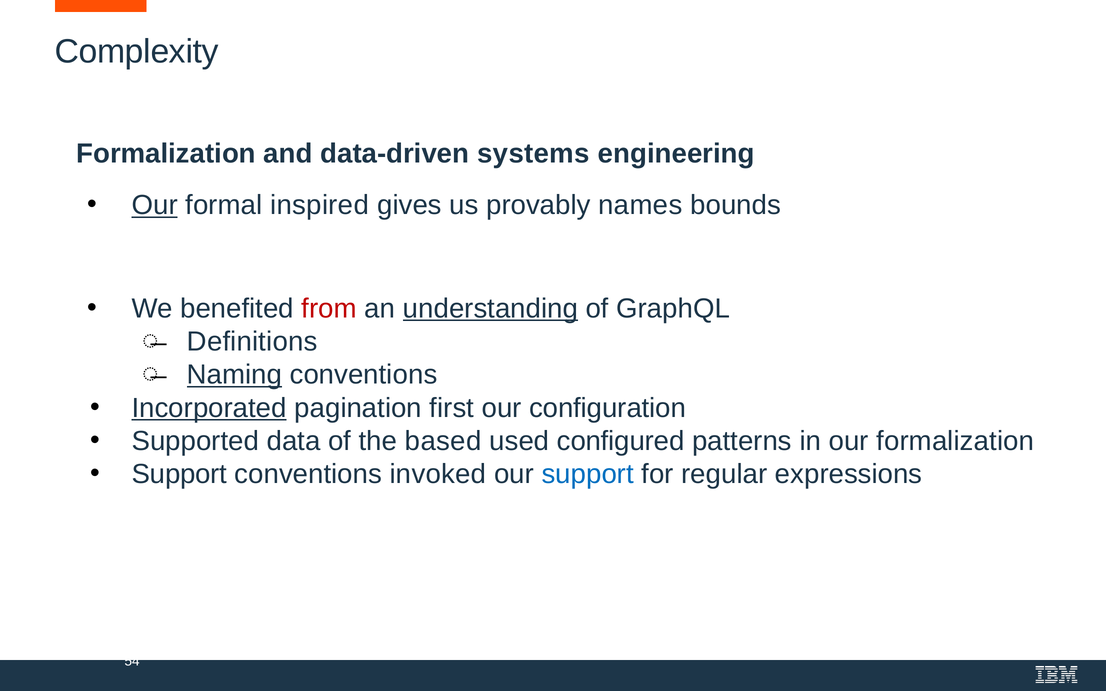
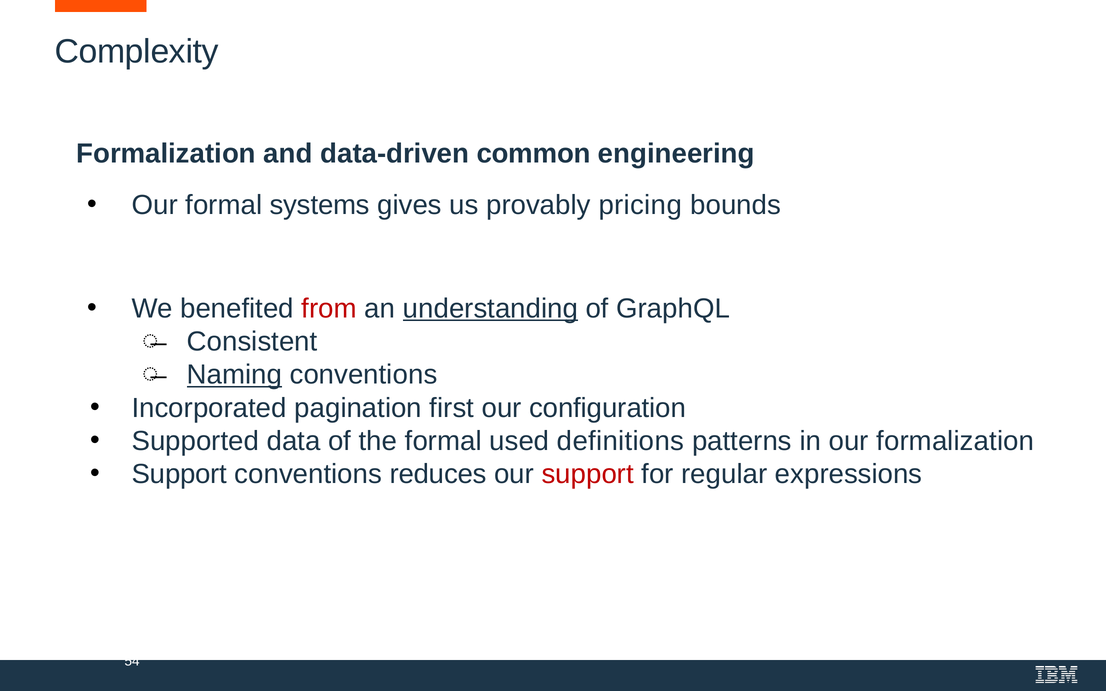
systems: systems -> common (534, 154)
Our underline: present -> none (155, 205)
inspired: inspired -> systems (320, 205)
names: names -> pricing (640, 205)
Definitions: Definitions -> Consistent (252, 342)
Incorporated underline: present -> none (209, 408)
the based: based -> formal (443, 441)
configured: configured -> definitions (620, 441)
invoked: invoked -> reduces (438, 475)
support colour: blue -> red (588, 475)
